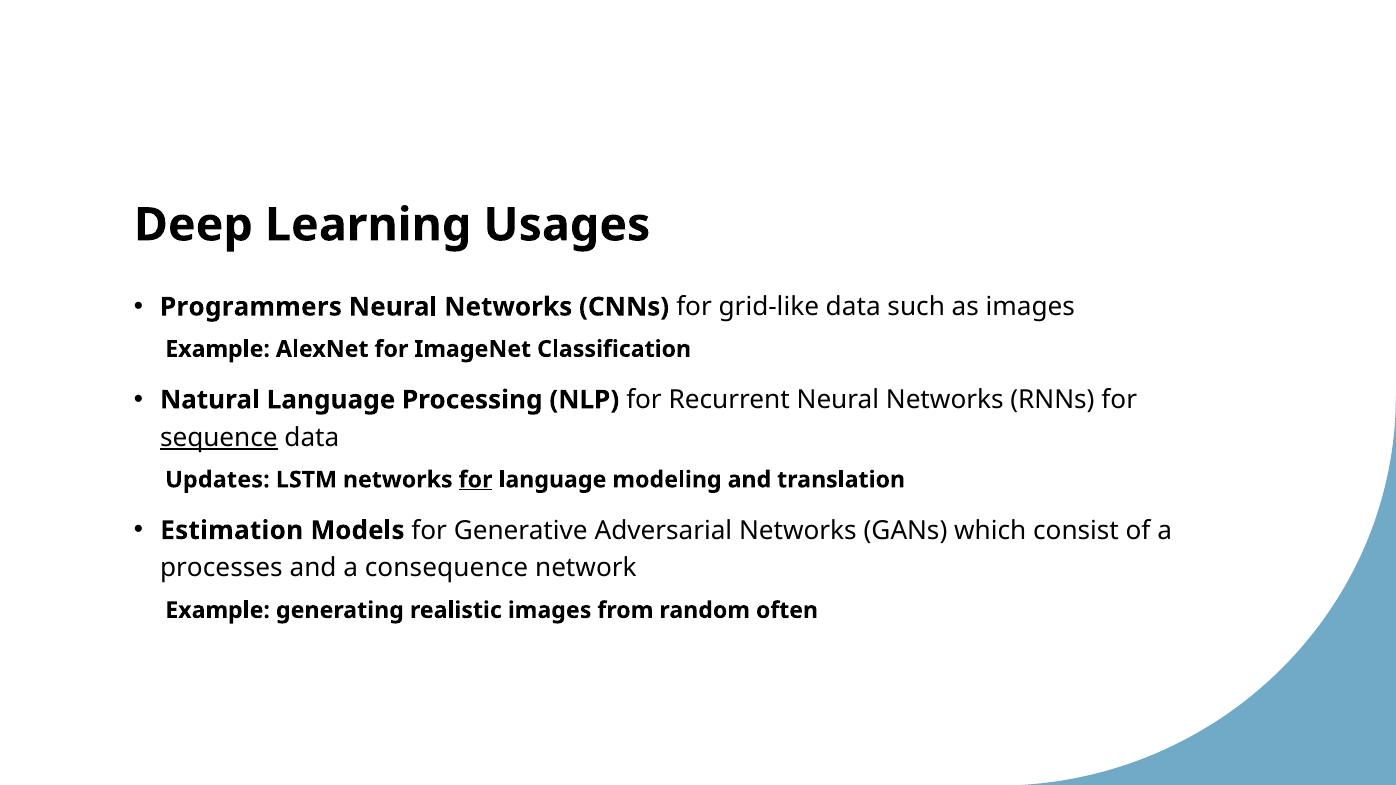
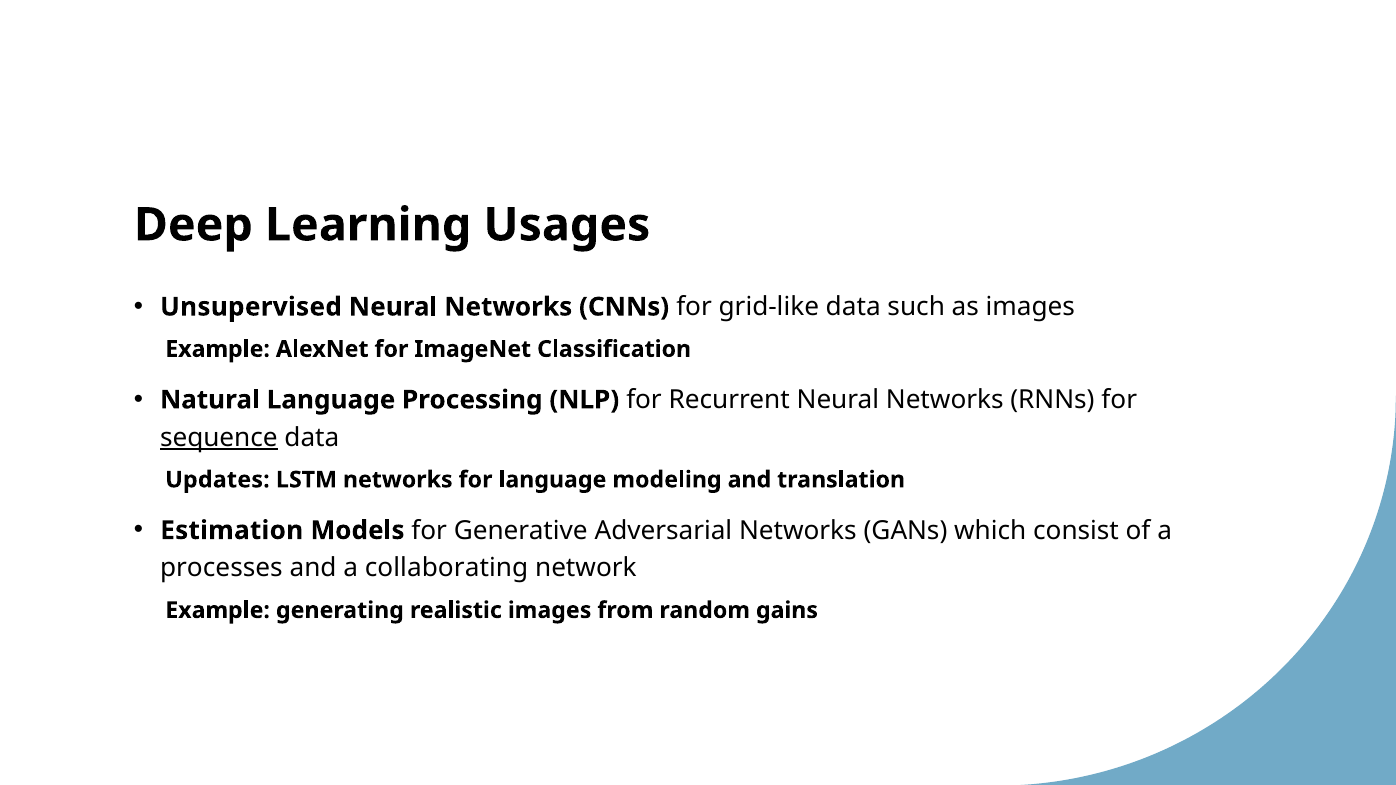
Programmers: Programmers -> Unsupervised (251, 307)
for underline: present -> none (475, 480)
consequence: consequence -> collaborating (447, 568)
often: often -> gains (787, 611)
